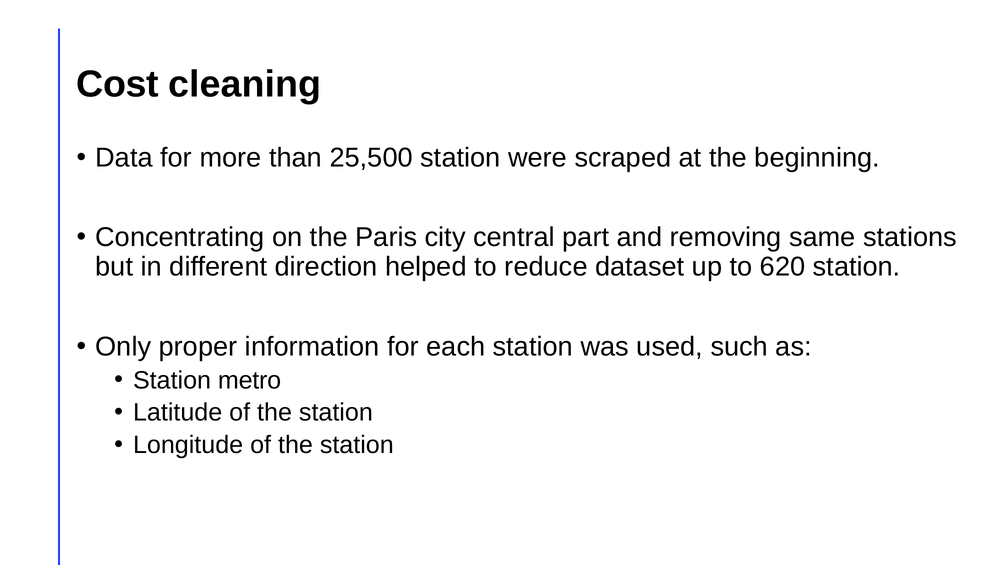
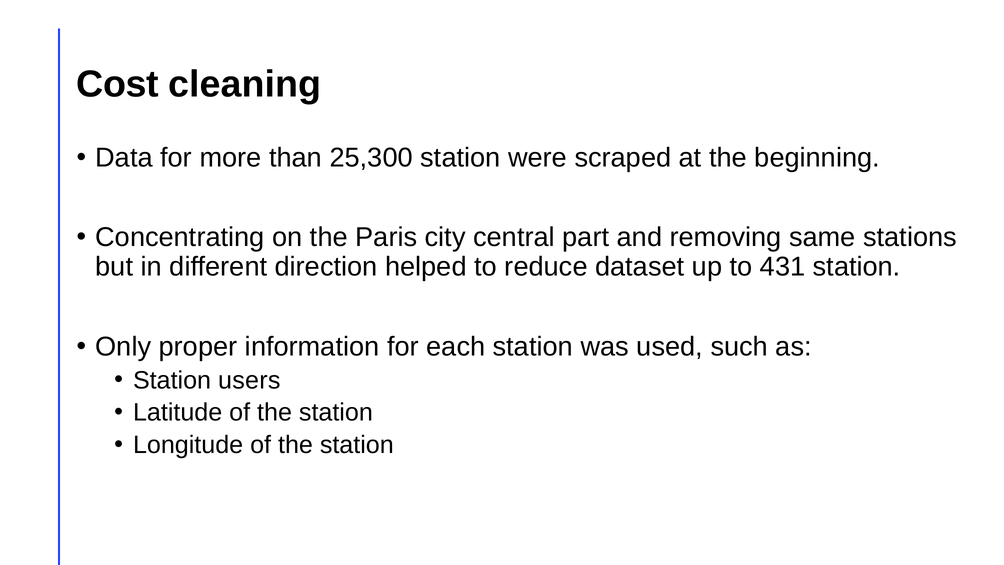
25,500: 25,500 -> 25,300 (371, 158)
620: 620 -> 431 (783, 267)
metro: metro -> users (249, 380)
